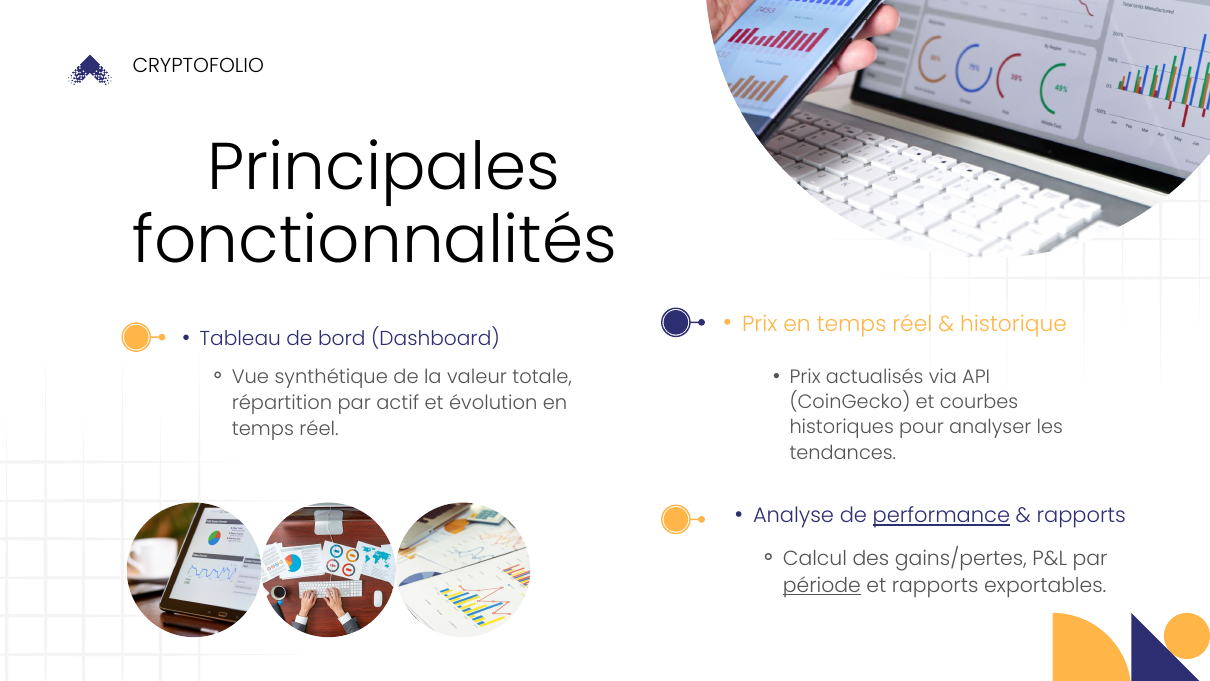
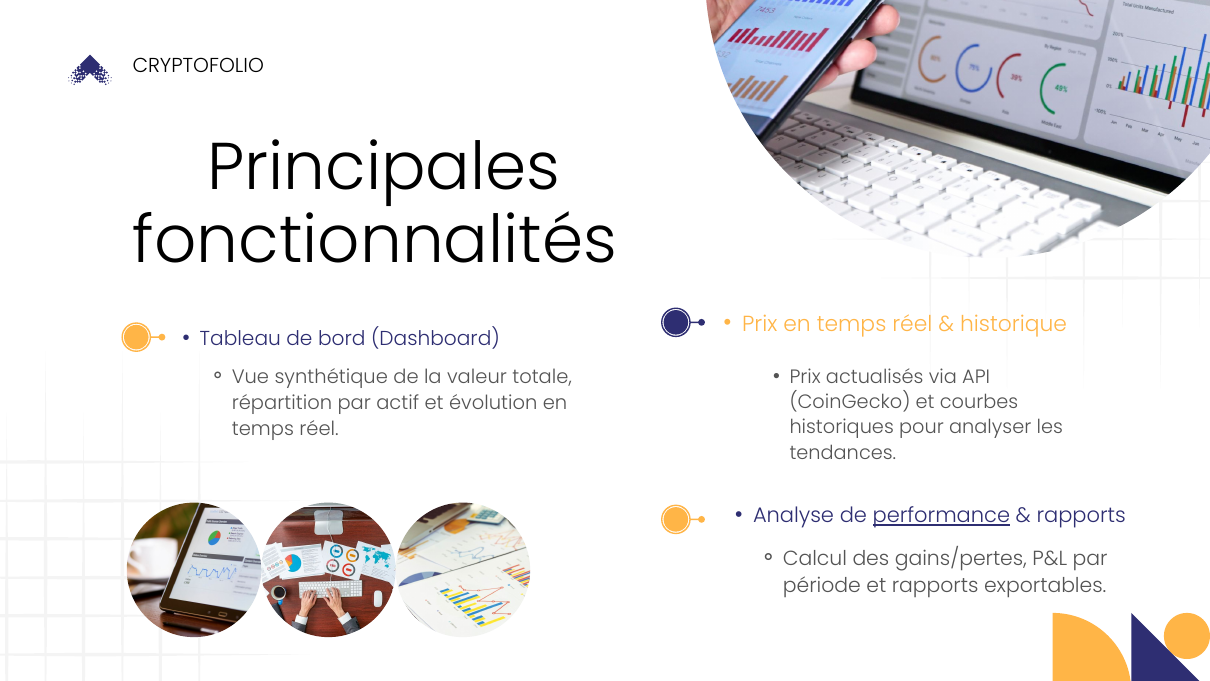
période underline: present -> none (822, 585)
